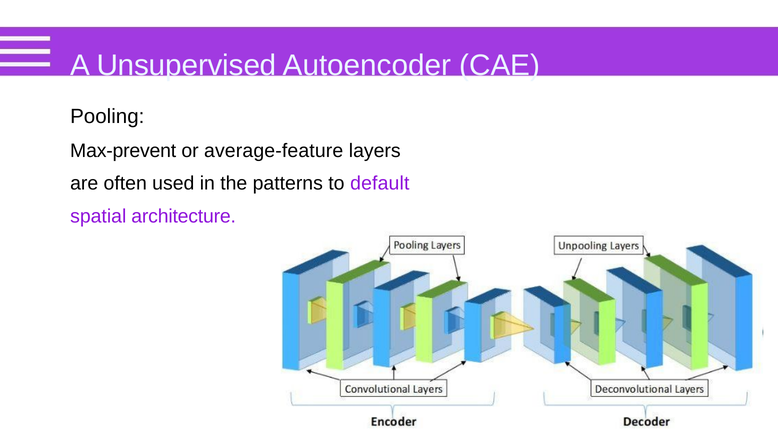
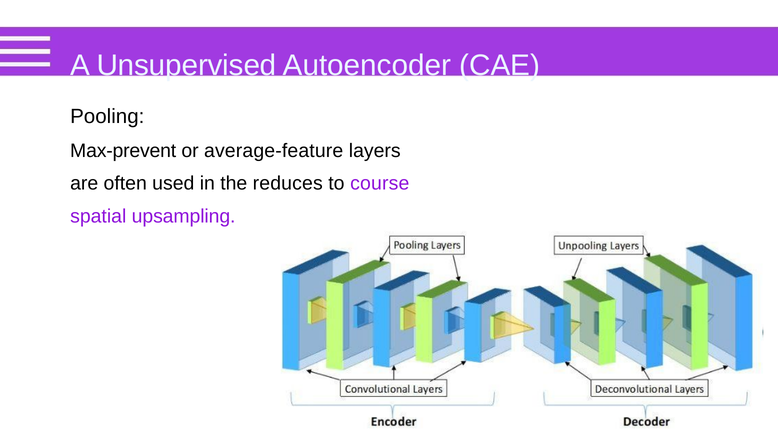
patterns: patterns -> reduces (288, 183)
default: default -> course (380, 183)
architecture: architecture -> upsampling (184, 216)
